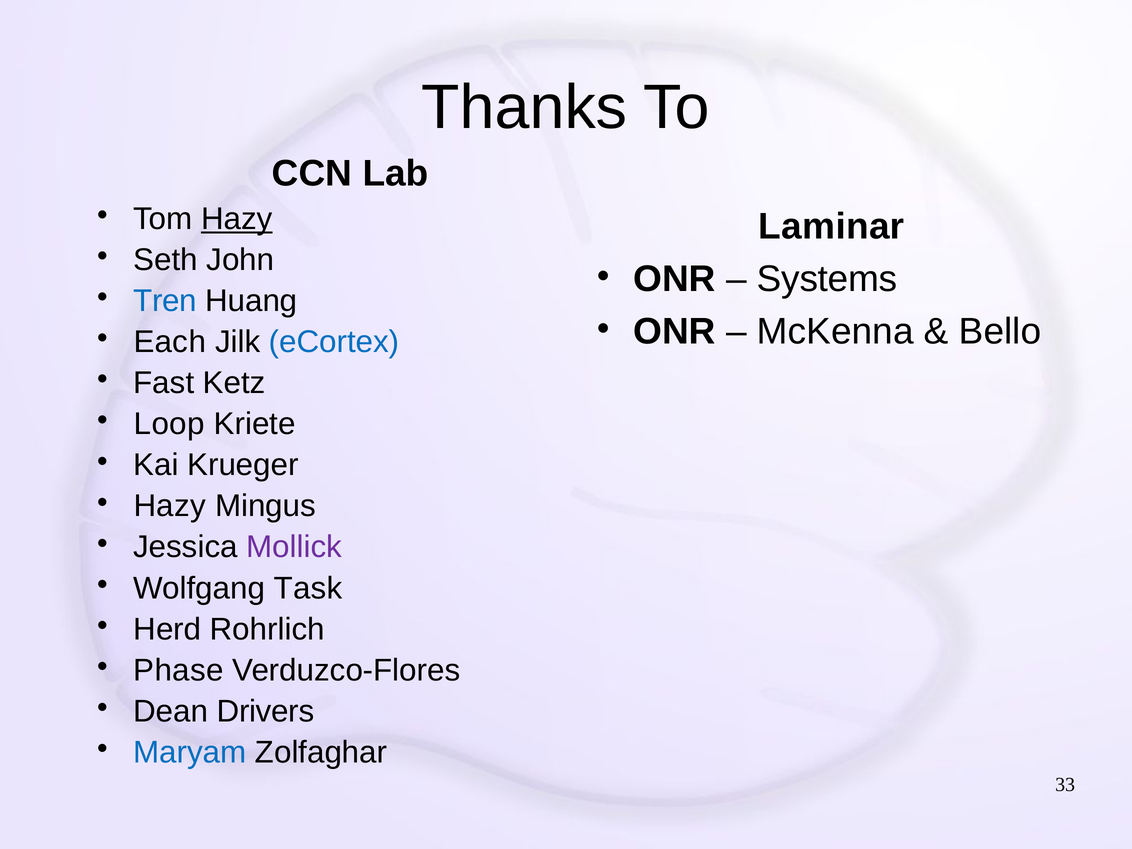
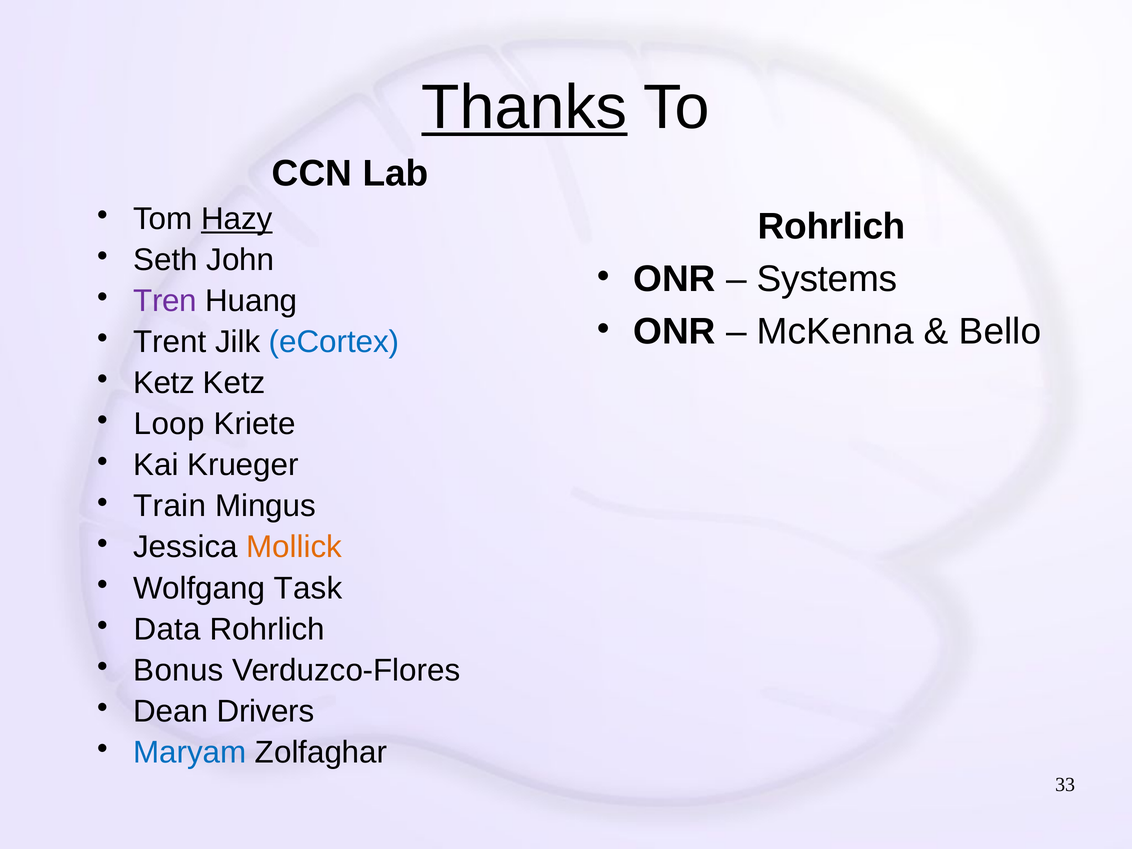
Thanks underline: none -> present (524, 107)
Laminar: Laminar -> Rohrlich (832, 227)
Tren colour: blue -> purple (165, 301)
Each: Each -> Trent (170, 342)
Fast: Fast -> Ketz (164, 383)
Hazy: Hazy -> Train (170, 506)
Mollick colour: purple -> orange (294, 547)
Herd: Herd -> Data (167, 630)
Phase: Phase -> Bonus (178, 671)
